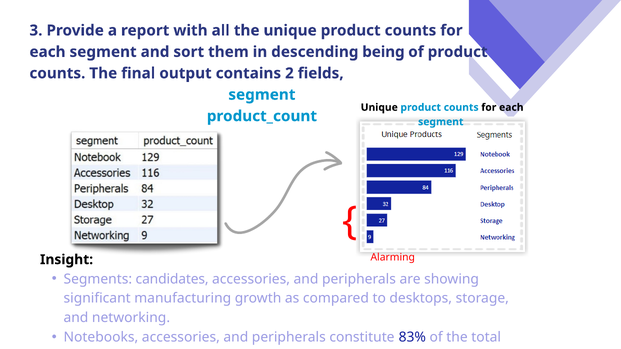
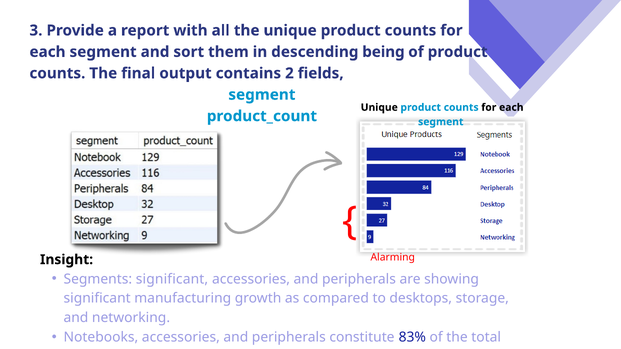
Segments candidates: candidates -> significant (172, 279)
